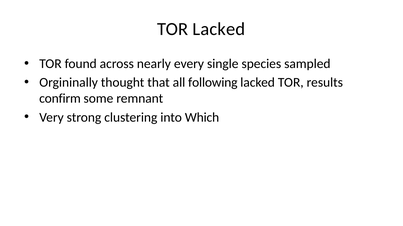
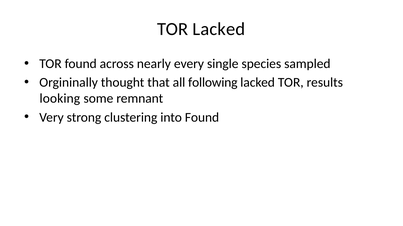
confirm: confirm -> looking (60, 99)
into Which: Which -> Found (202, 118)
